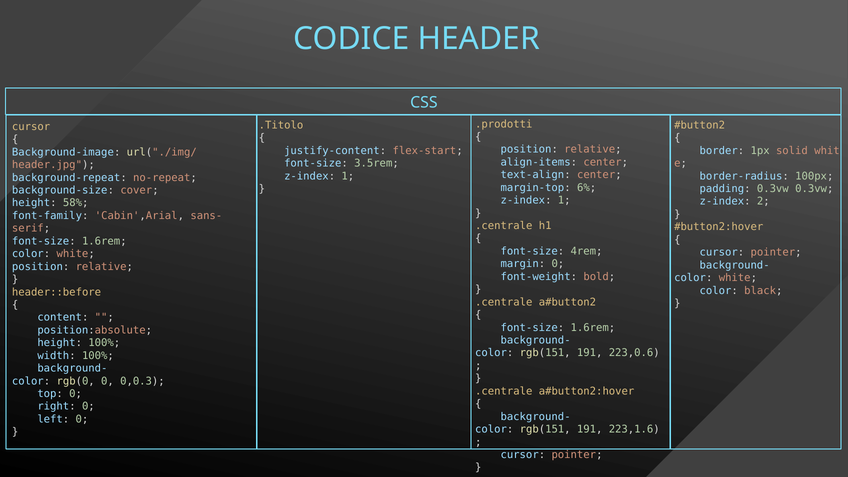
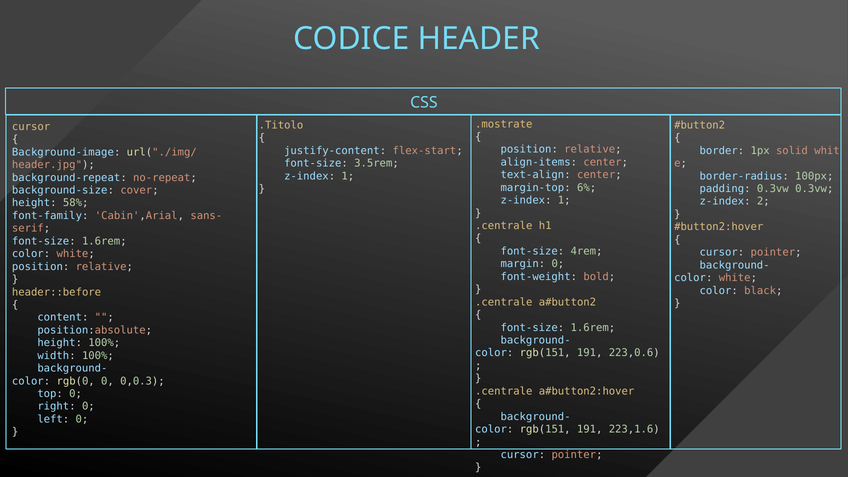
.prodotti: .prodotti -> .mostrate (504, 124)
